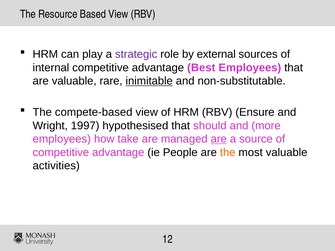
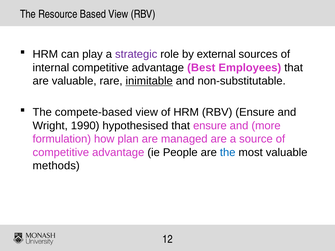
1997: 1997 -> 1990 (85, 126)
that should: should -> ensure (210, 126)
employees: employees -> formulation (62, 139)
take: take -> plan (128, 139)
are underline: present -> none (219, 139)
the colour: orange -> blue (228, 152)
activities: activities -> methods (56, 166)
